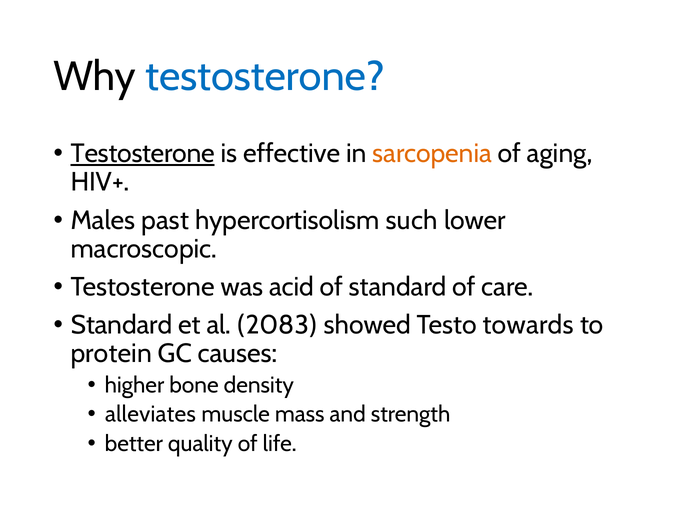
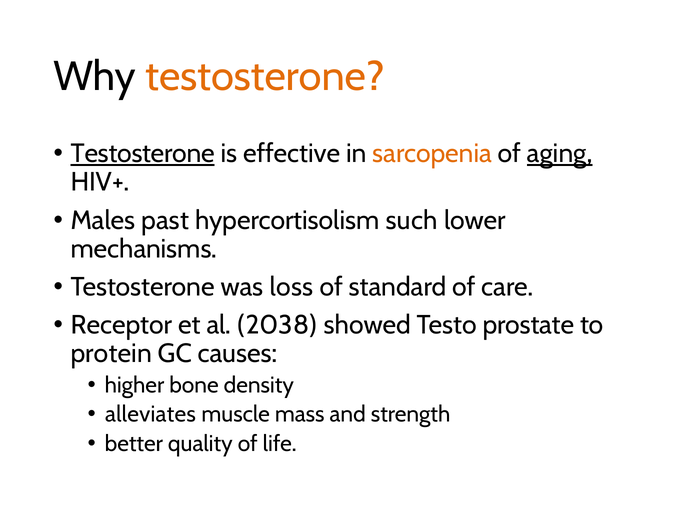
testosterone colour: blue -> orange (265, 76)
aging underline: none -> present (560, 154)
macroscopic: macroscopic -> mechanisms (144, 249)
acid: acid -> loss (291, 287)
Standard: Standard -> Receptor (121, 325)
2083: 2083 -> 2038 (277, 325)
towards: towards -> prostate (528, 325)
